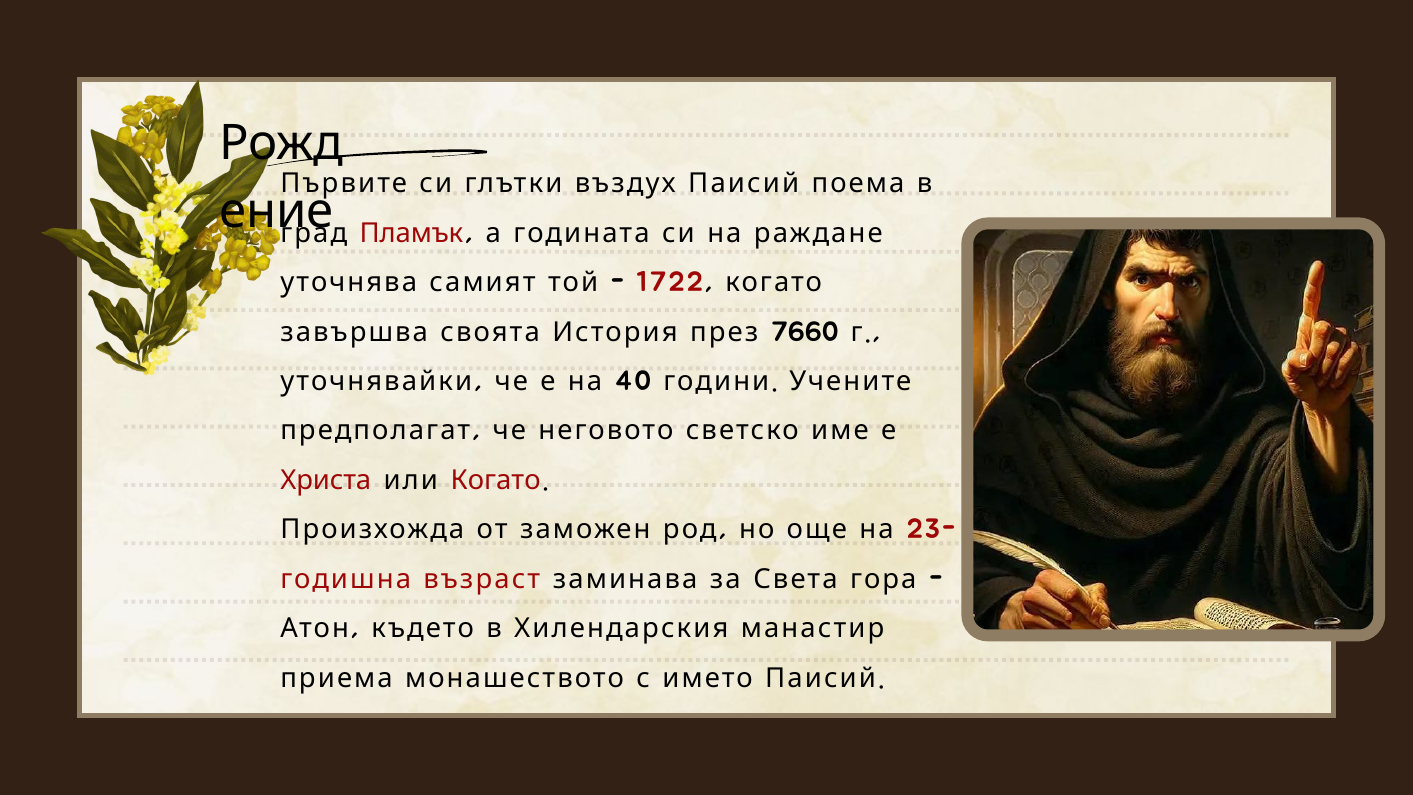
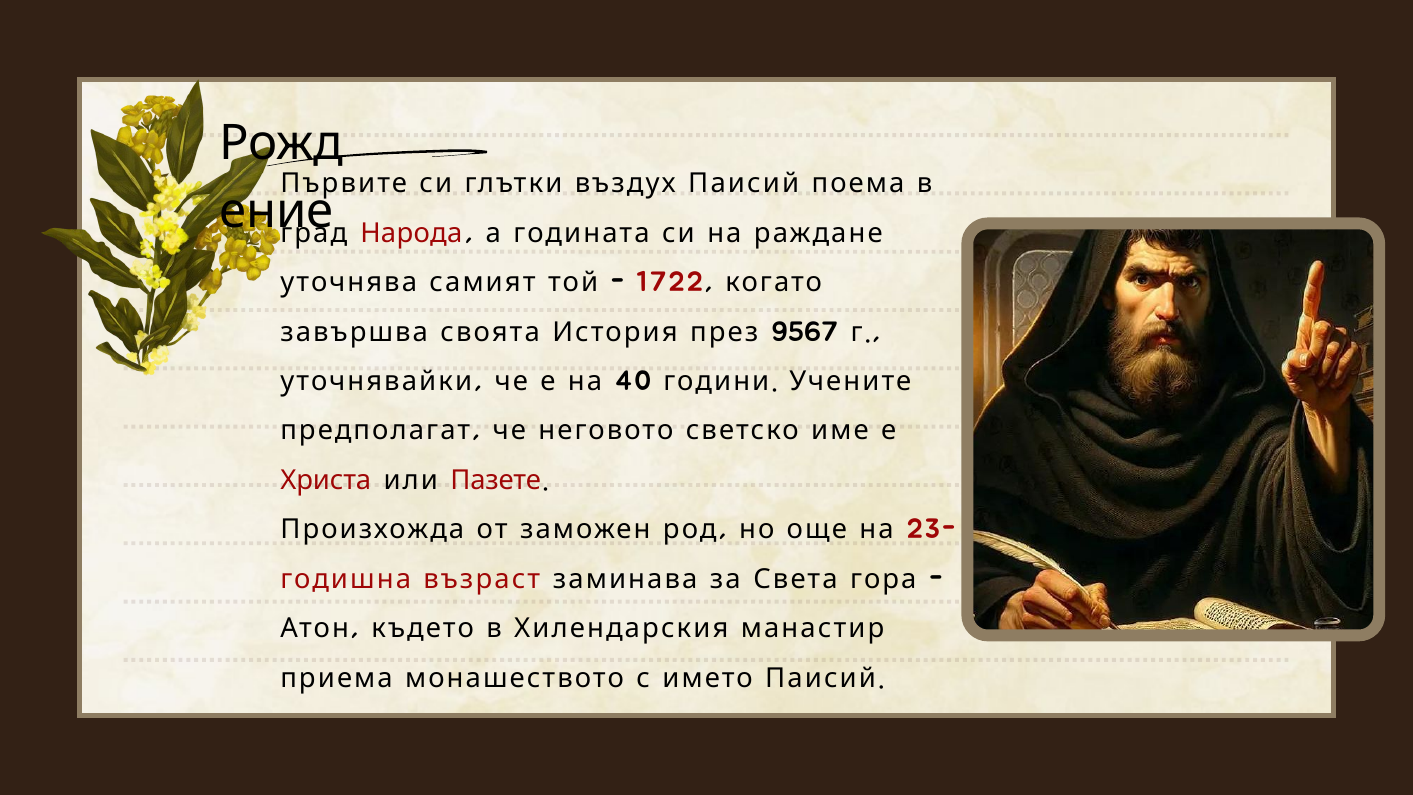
Пламък: Пламък -> Народа (411, 233)
7660: 7660 -> 9567 (805, 332)
или Когато: Когато -> Пазете (496, 480)
